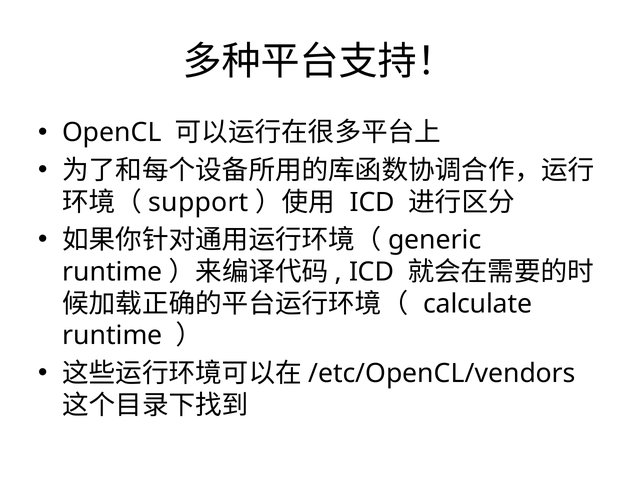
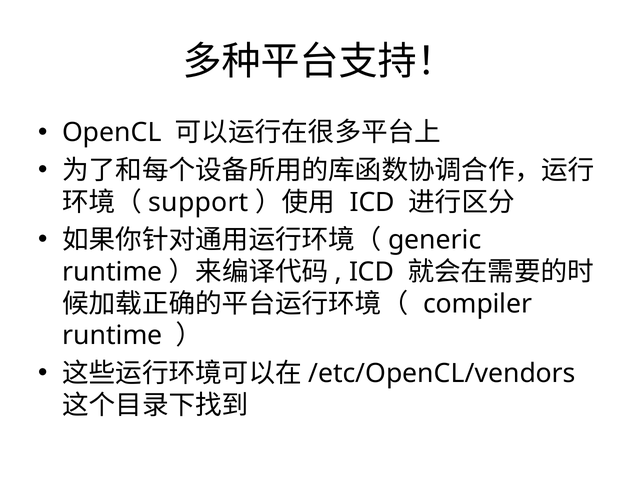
calculate: calculate -> compiler (478, 304)
